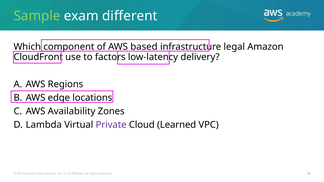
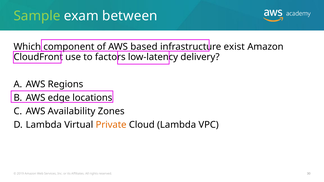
different: different -> between (130, 16)
legal: legal -> exist (234, 47)
Private colour: purple -> orange (111, 125)
Cloud Learned: Learned -> Lambda (177, 125)
